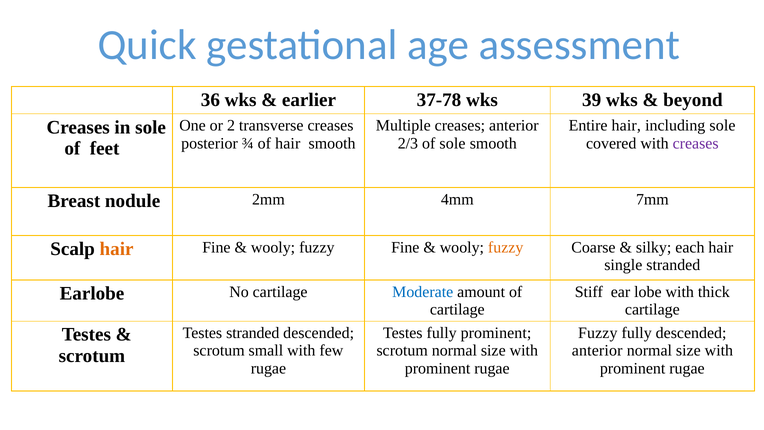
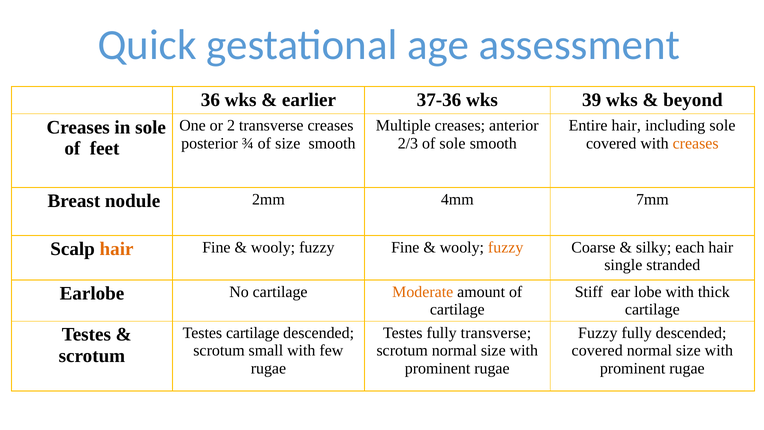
37-78: 37-78 -> 37-36 (439, 100)
of hair: hair -> size (288, 143)
creases colour: purple -> orange (696, 143)
Moderate colour: blue -> orange (423, 292)
Testes stranded: stranded -> cartilage (253, 333)
fully prominent: prominent -> transverse (496, 333)
anterior: anterior -> covered (597, 350)
